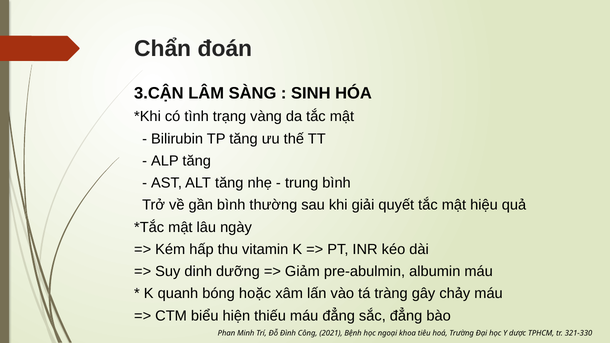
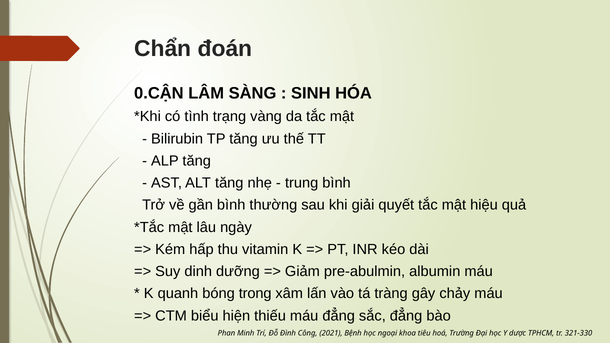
3.CẬN: 3.CẬN -> 0.CẬN (159, 93)
hoặc: hoặc -> trong (255, 294)
